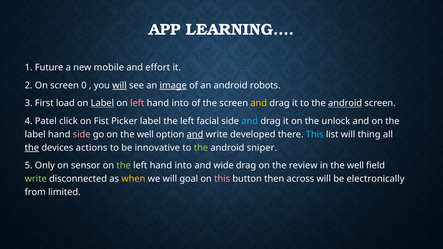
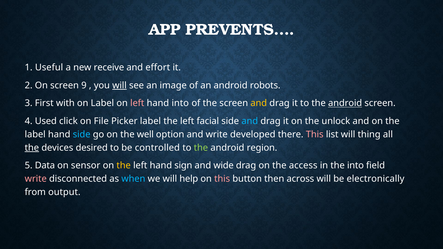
LEARNING…: LEARNING… -> PREVENTS… (240, 30)
Future: Future -> Useful (49, 67)
mobile: mobile -> receive (109, 67)
0: 0 -> 9 (84, 85)
image underline: present -> none (173, 85)
load: load -> with (65, 103)
Label underline: present -> none (102, 103)
Patel: Patel -> Used (46, 121)
Fist: Fist -> File (101, 121)
side colour: pink -> light blue (82, 135)
and underline: present -> none (195, 135)
This colour: light blue -> pink (315, 135)
actions: actions -> desired (92, 148)
innovative: innovative -> controlled (157, 148)
sniper: sniper -> region (262, 148)
Only: Only -> Data (45, 166)
the colour: light green -> yellow (124, 166)
into: into -> sign (183, 166)
review: review -> access (303, 166)
in the well: well -> into (355, 166)
write colour: light green -> pink (36, 179)
when colour: yellow -> light blue (133, 179)
goal: goal -> help (189, 179)
limited: limited -> output (64, 192)
